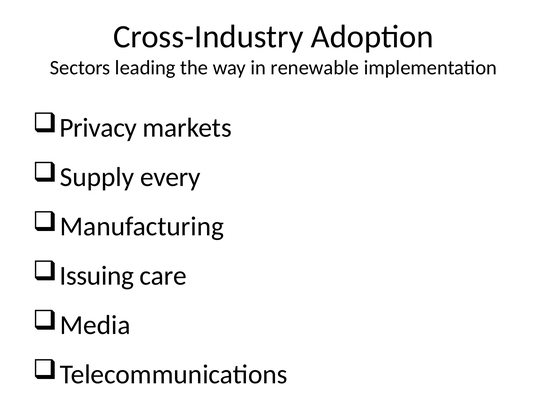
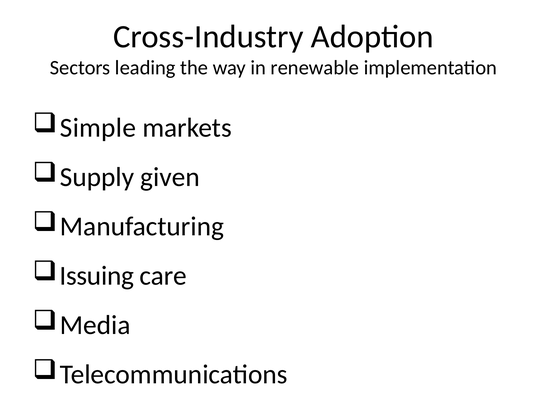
Privacy: Privacy -> Simple (98, 128)
every: every -> given (170, 177)
